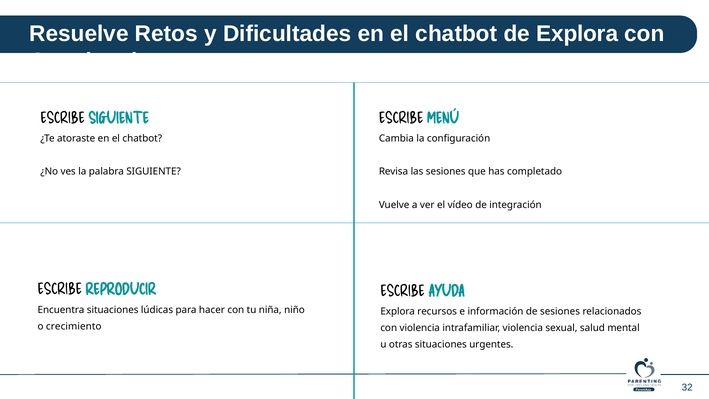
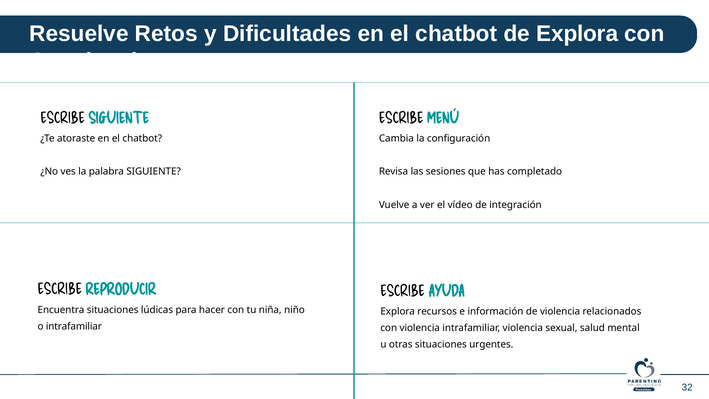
de sesiones: sesiones -> violencia (560, 311)
o crecimiento: crecimiento -> intrafamiliar (74, 326)
